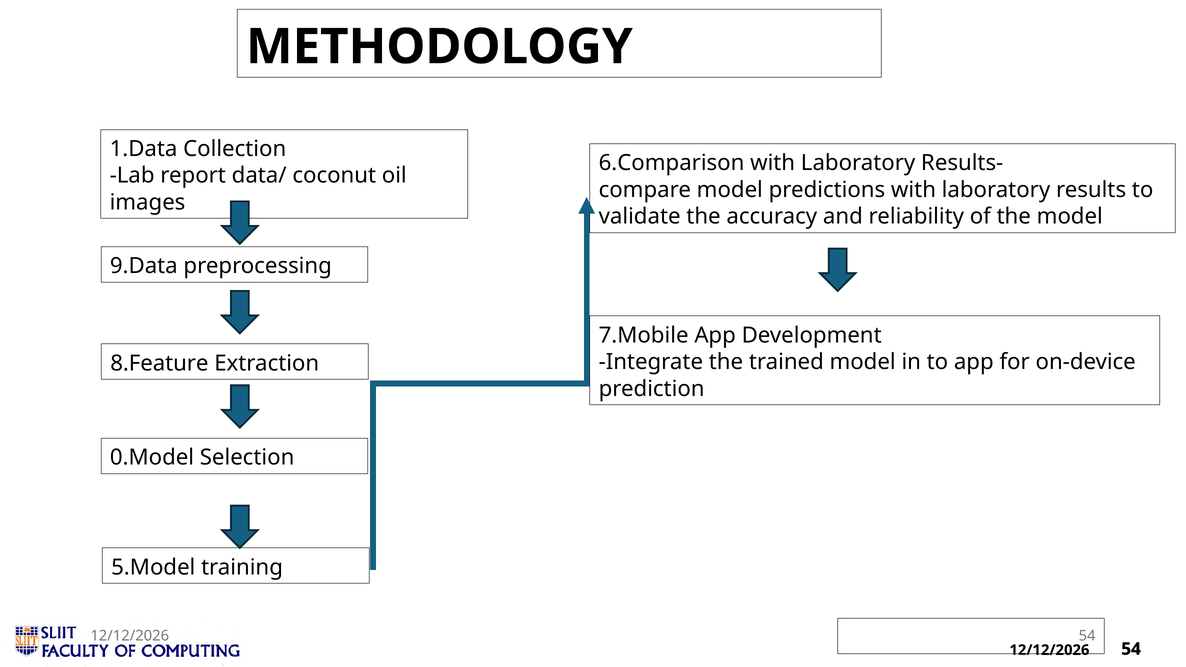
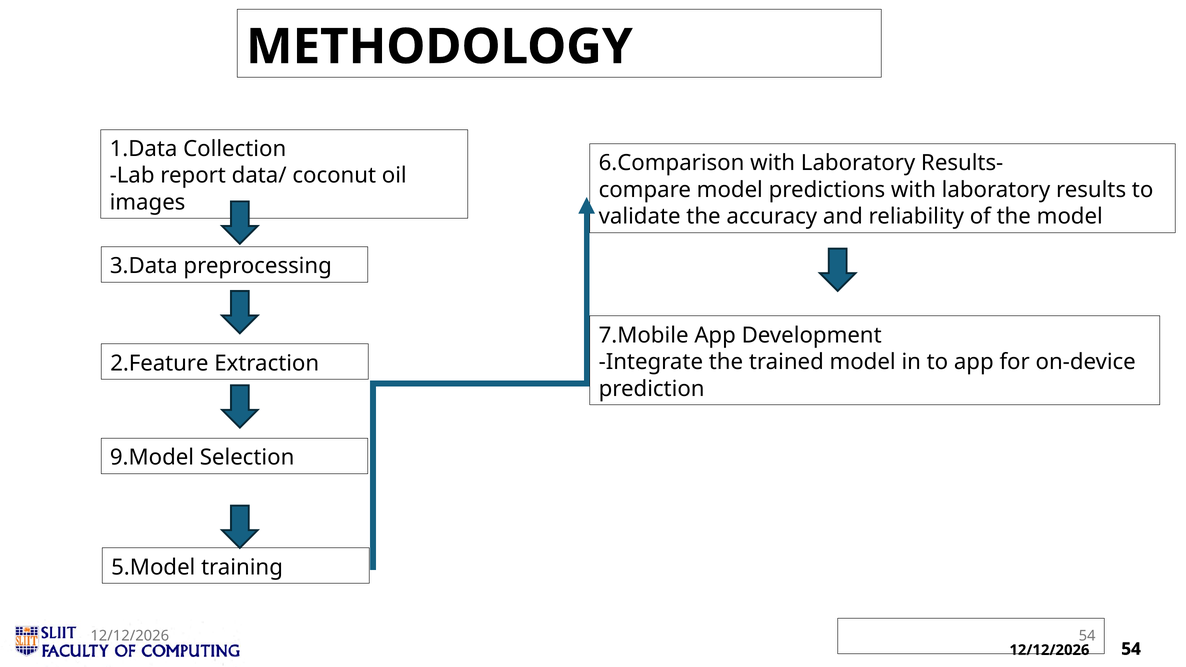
9.Data: 9.Data -> 3.Data (144, 266)
8.Feature: 8.Feature -> 2.Feature (159, 363)
0.Model: 0.Model -> 9.Model (152, 458)
